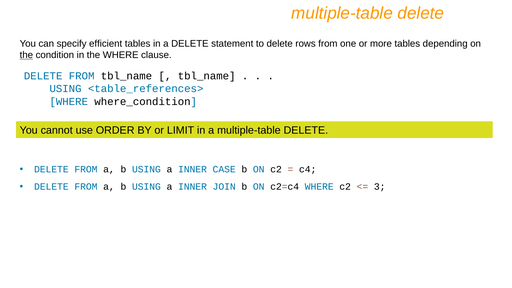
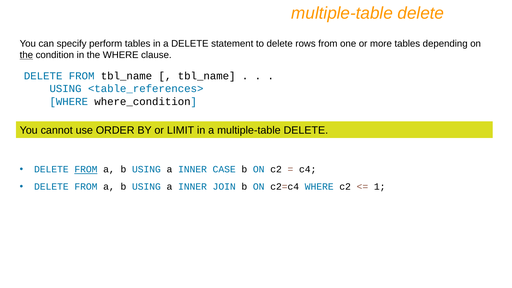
efficient: efficient -> perform (106, 44)
FROM underline: none -> present (86, 169)
3: 3 -> 1 (380, 187)
